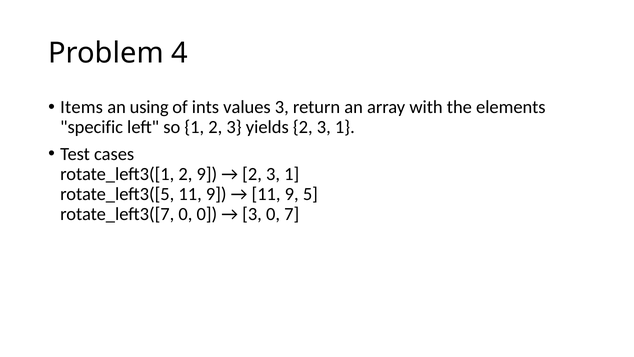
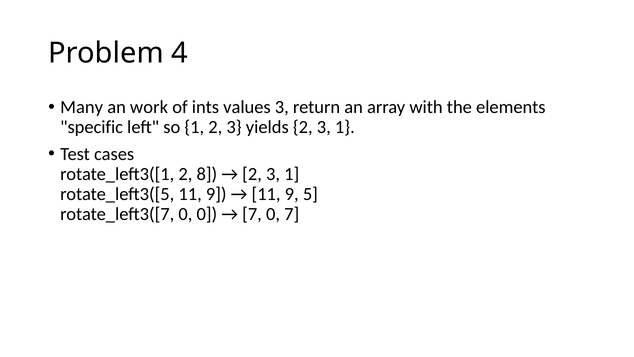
Items: Items -> Many (82, 107)
using: using -> work (149, 107)
2 9: 9 -> 8 (207, 174)
3: 3 -> 7 (252, 214)
